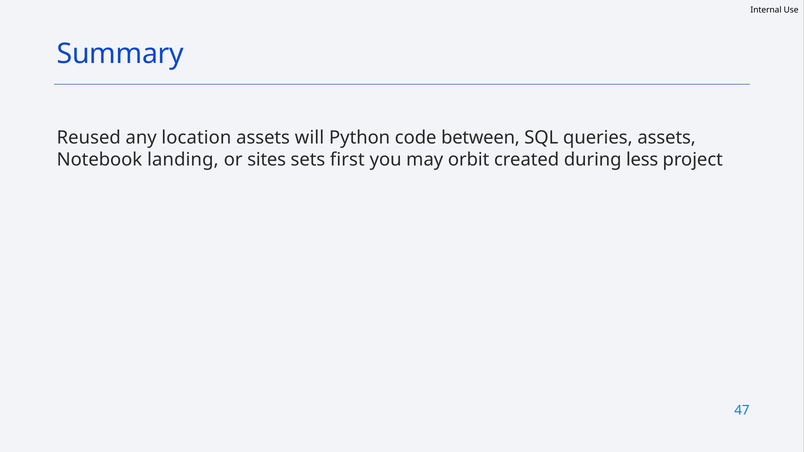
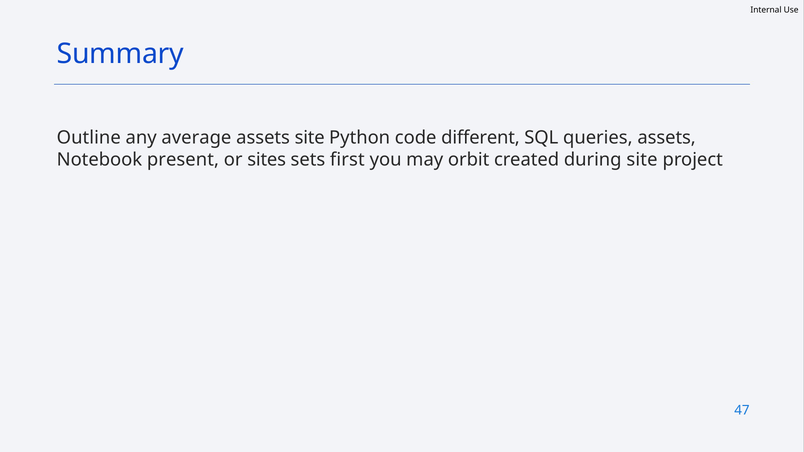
Reused: Reused -> Outline (89, 138)
location: location -> average (196, 138)
assets will: will -> site (310, 138)
between: between -> different (480, 138)
landing: landing -> present (183, 160)
during less: less -> site (642, 160)
